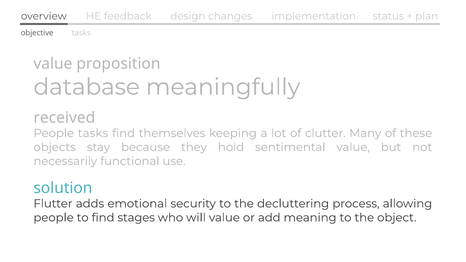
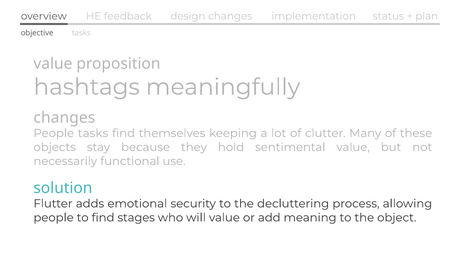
database: database -> hashtags (87, 87)
received: received -> changes (64, 118)
